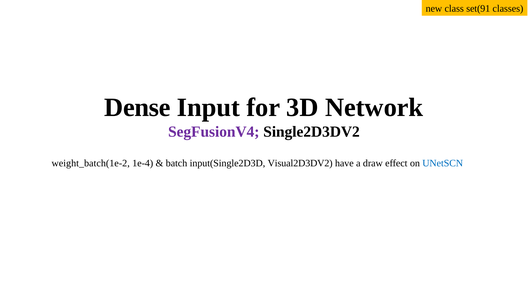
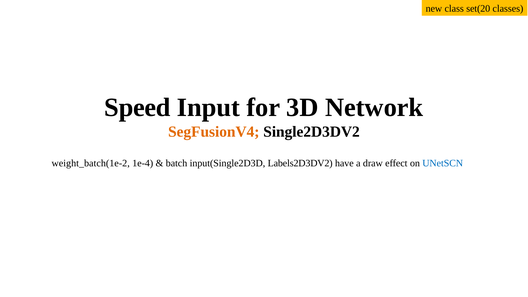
set(91: set(91 -> set(20 (478, 9)
Dense: Dense -> Speed (137, 107)
SegFusionV4 colour: purple -> orange (214, 132)
Visual2D3DV2: Visual2D3DV2 -> Labels2D3DV2 (300, 163)
